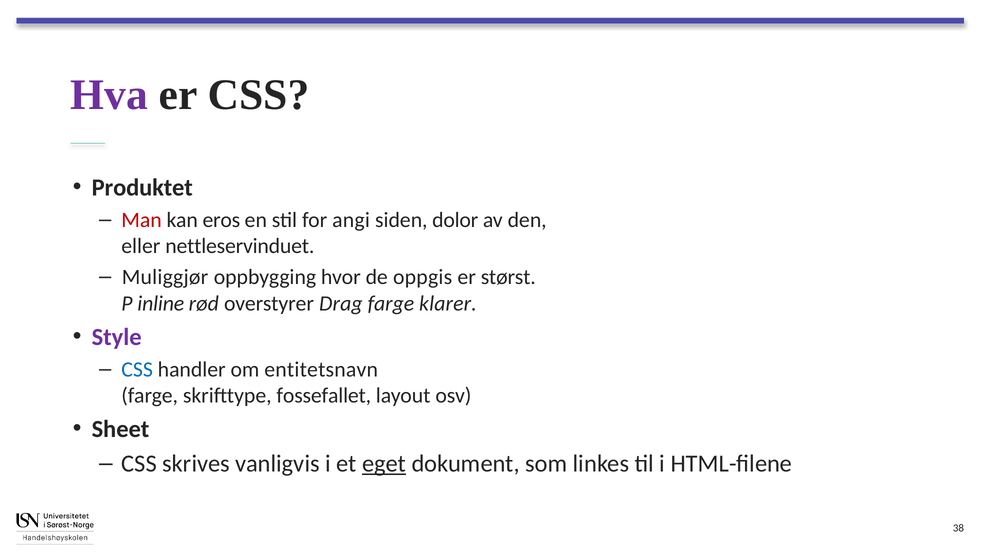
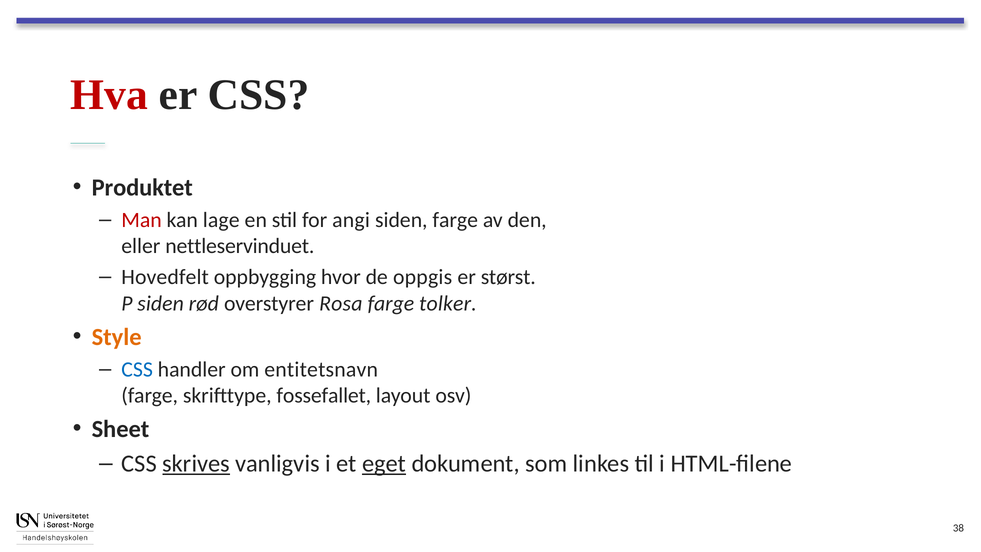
Hva colour: purple -> red (109, 95)
eros: eros -> lage (221, 220)
siden dolor: dolor -> farge (455, 220)
Muliggjør: Muliggjør -> Hovedfelt (165, 277)
P inline: inline -> siden (161, 303)
Drag: Drag -> Rosa (341, 303)
klarer: klarer -> tolker (448, 303)
Style colour: purple -> orange (117, 337)
skrives underline: none -> present (196, 464)
